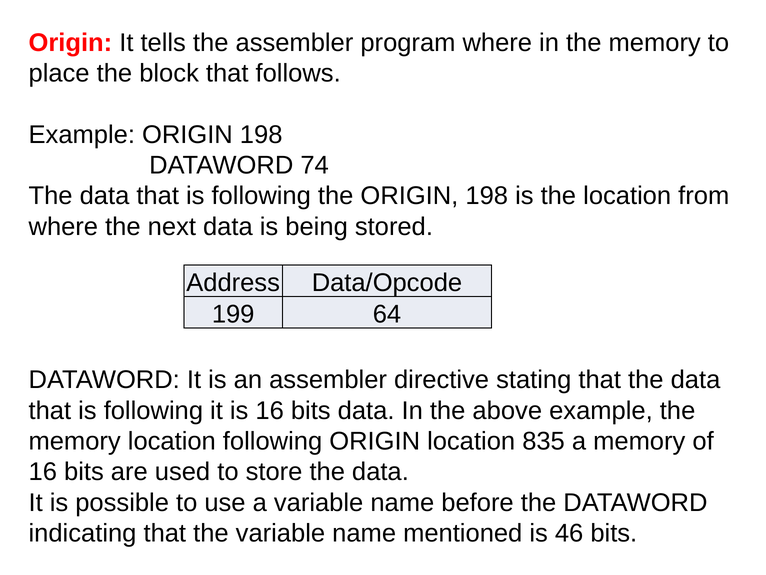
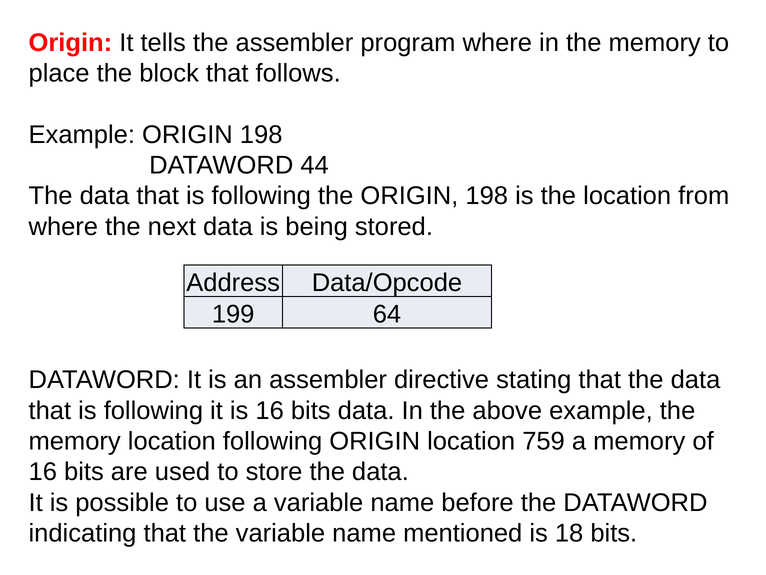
74: 74 -> 44 (315, 165)
835: 835 -> 759 (544, 441)
46: 46 -> 18 (569, 533)
